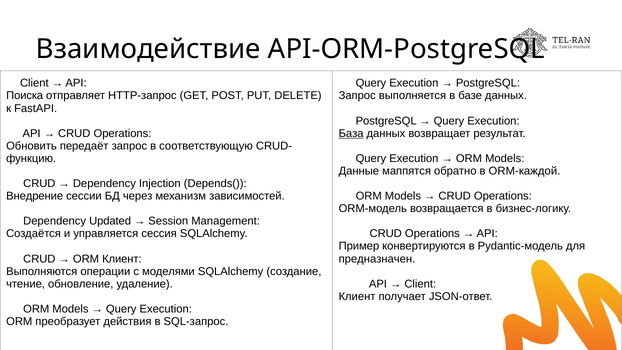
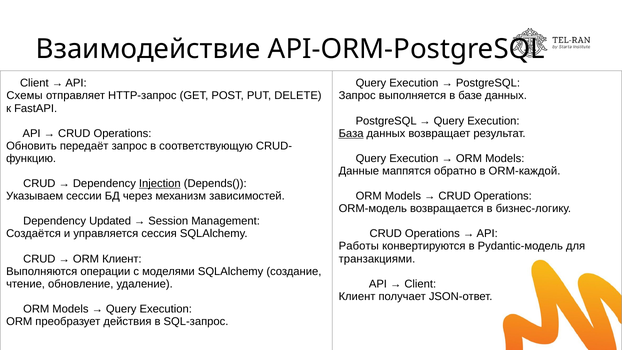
Поиска: Поиска -> Схемы (25, 96)
Injection underline: none -> present (160, 184)
Внедрение: Внедрение -> Указываем (35, 196)
Пример: Пример -> Работы (359, 246)
предназначен: предназначен -> транзакциями (377, 259)
